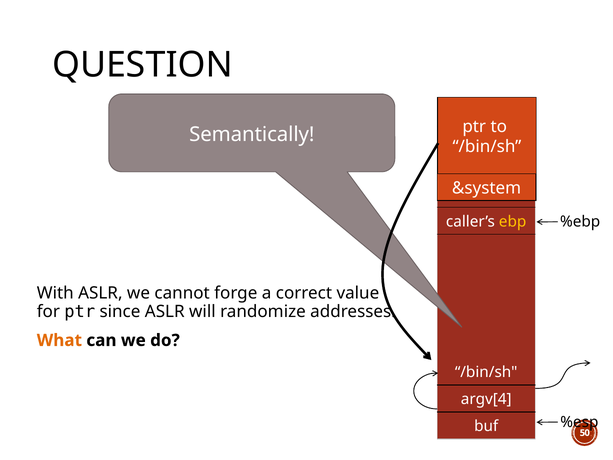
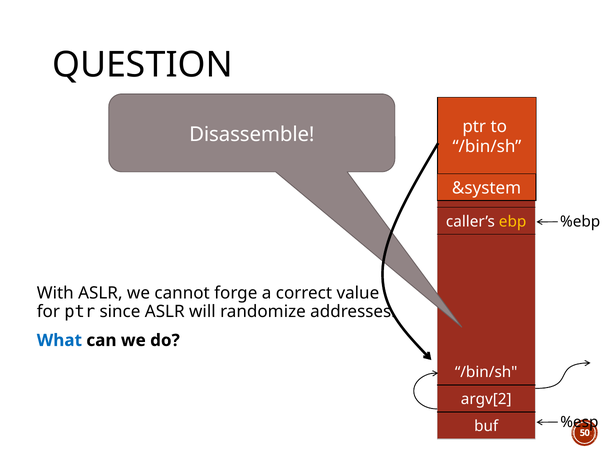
Semantically: Semantically -> Disassemble (252, 134)
What colour: orange -> blue (59, 340)
argv[4: argv[4 -> argv[2 (486, 399)
